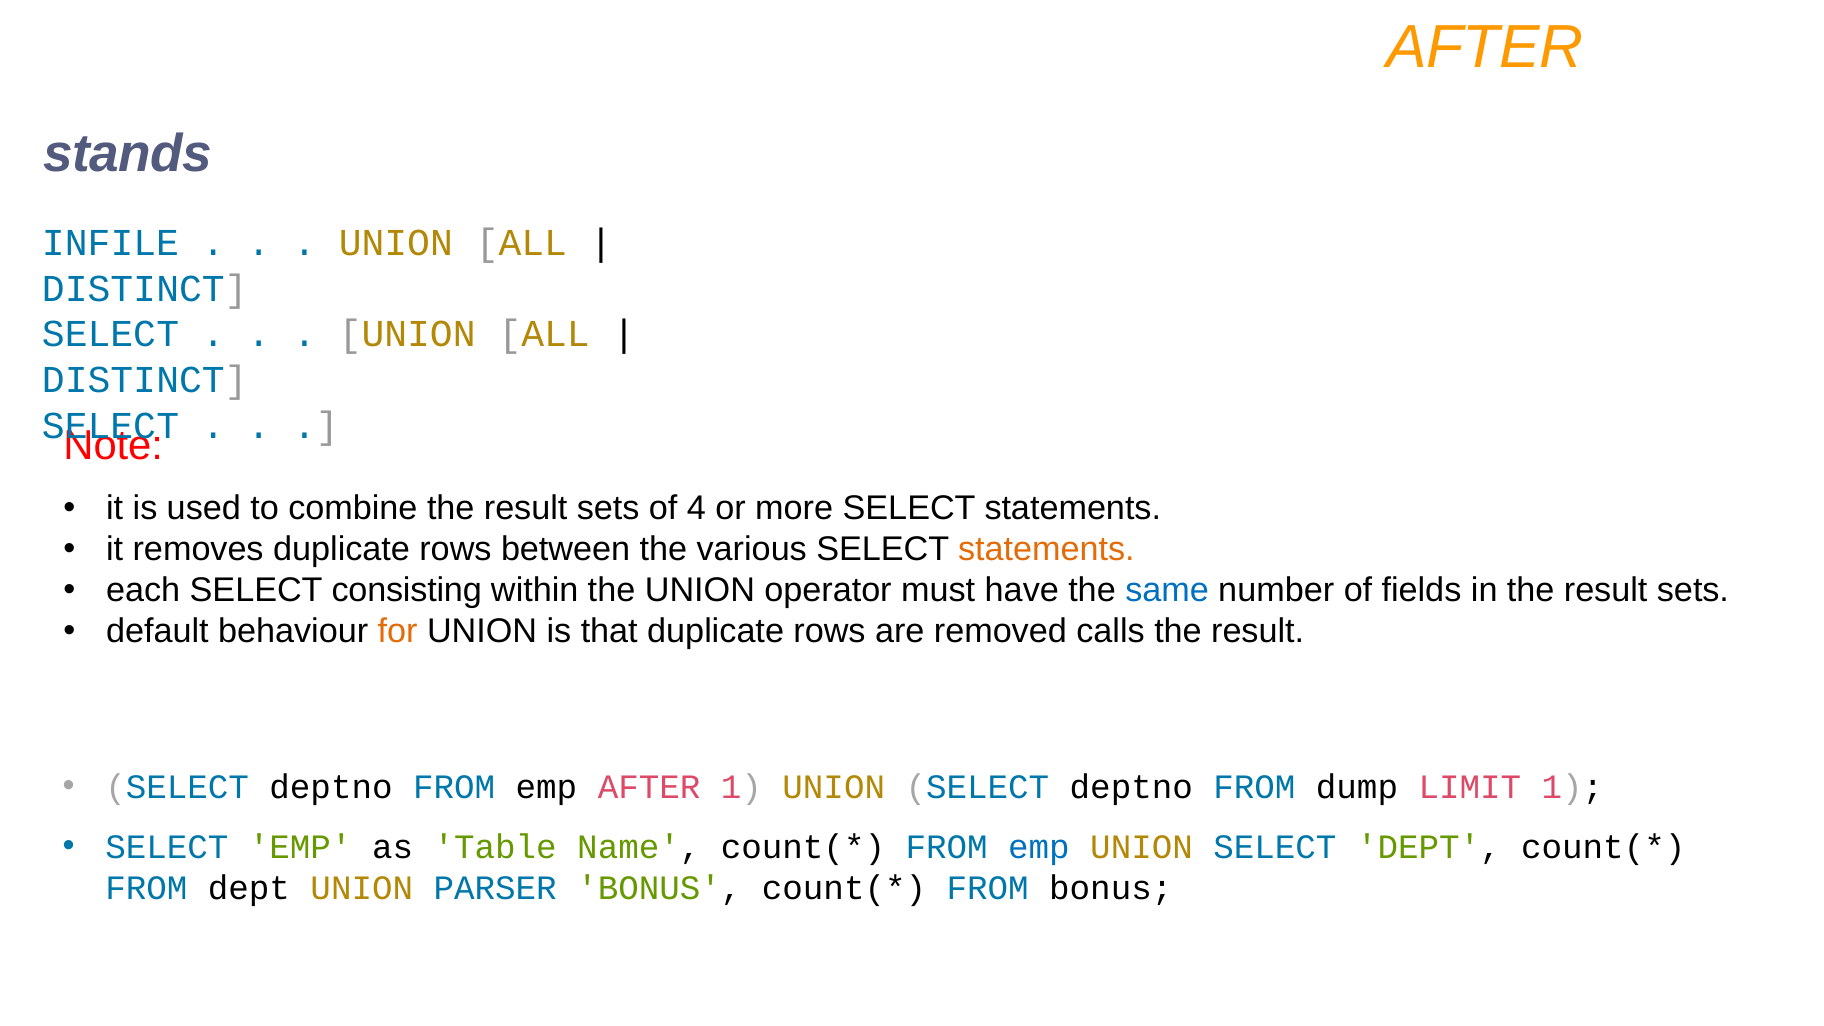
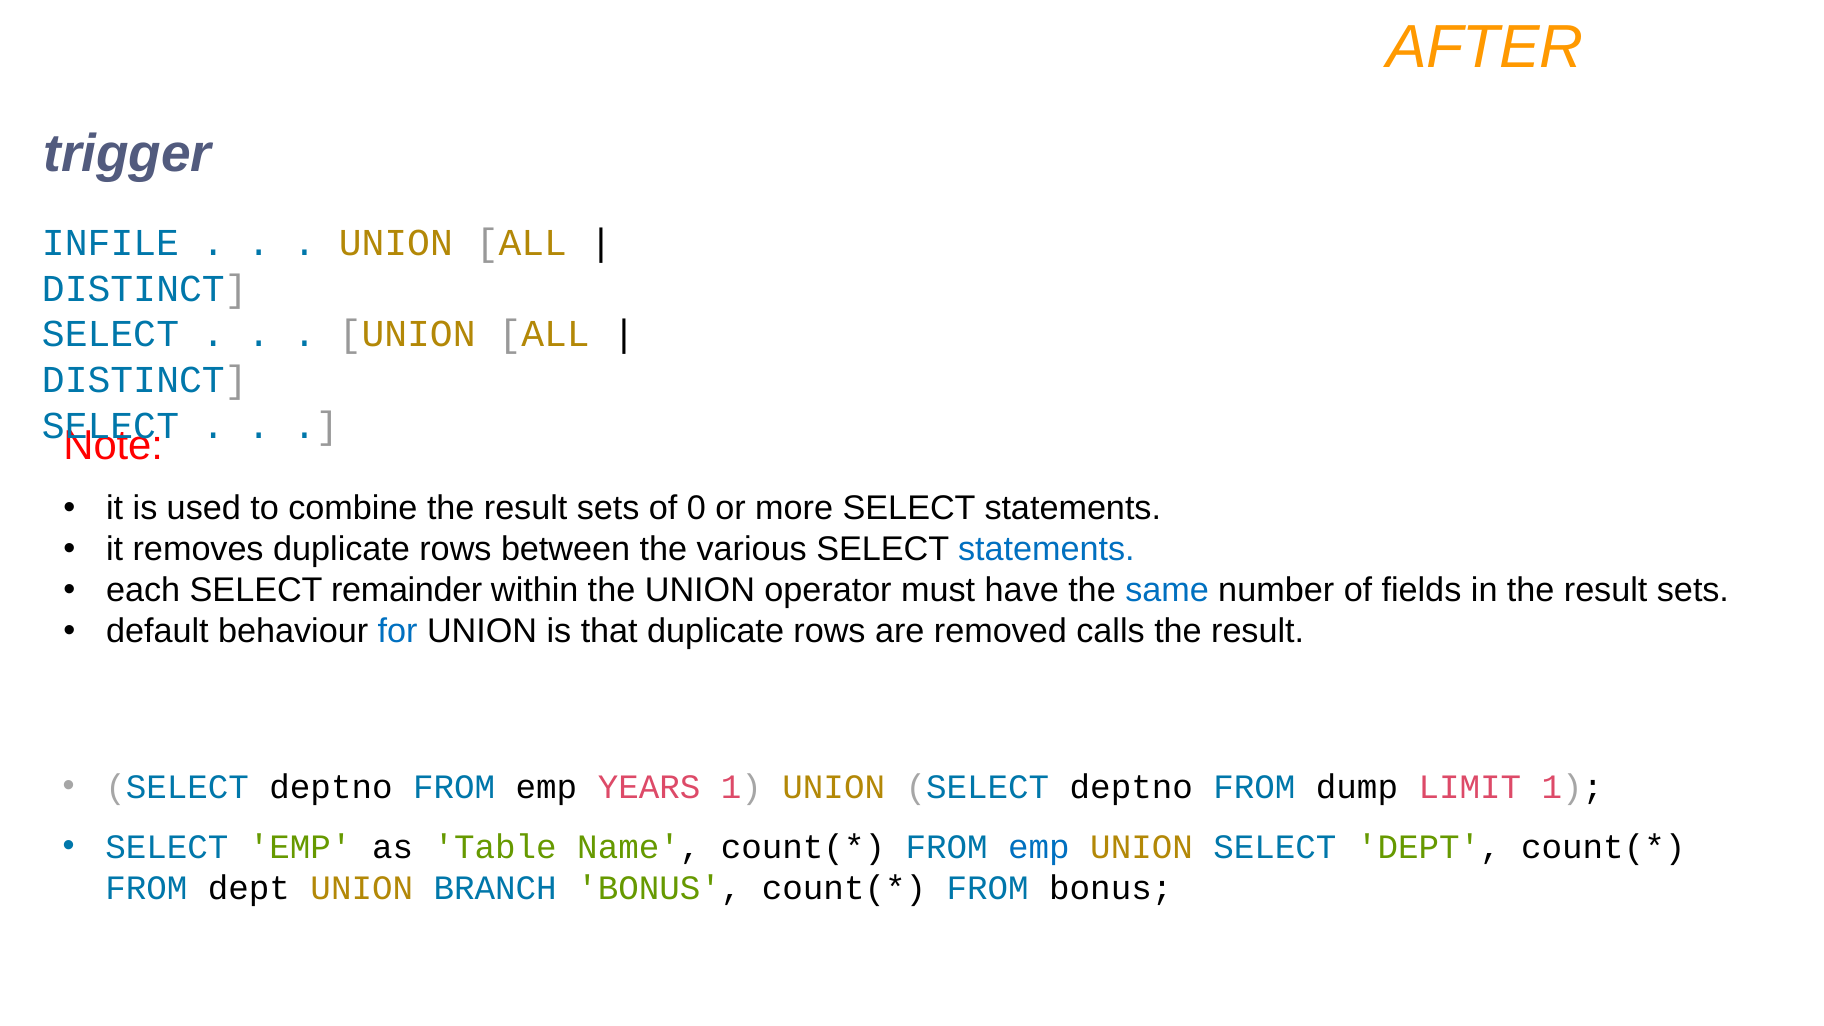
stands: stands -> trigger (127, 154)
4: 4 -> 0 (696, 509)
statements colour: orange -> blue (1046, 550)
consisting: consisting -> remainder (407, 591)
for colour: orange -> blue (398, 632)
emp AFTER: AFTER -> YEARS (649, 787)
PARSER: PARSER -> BRANCH (495, 888)
